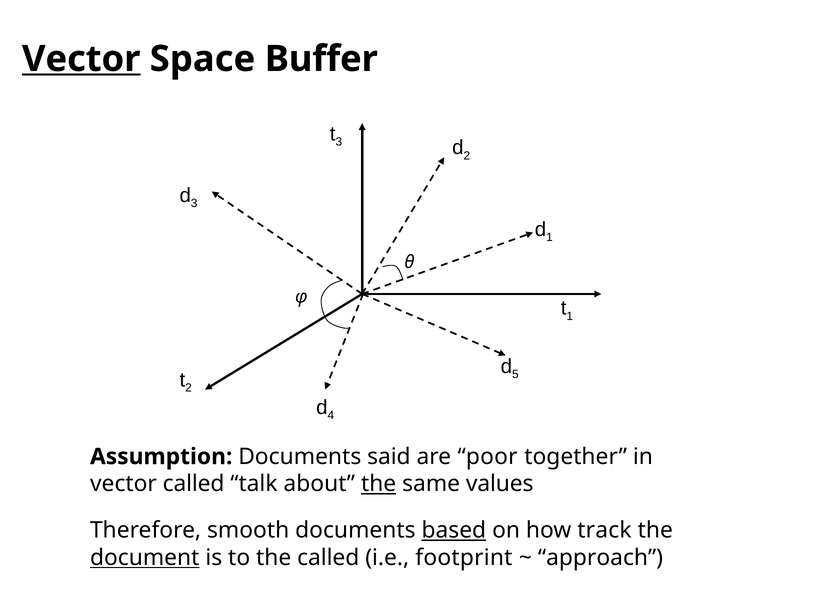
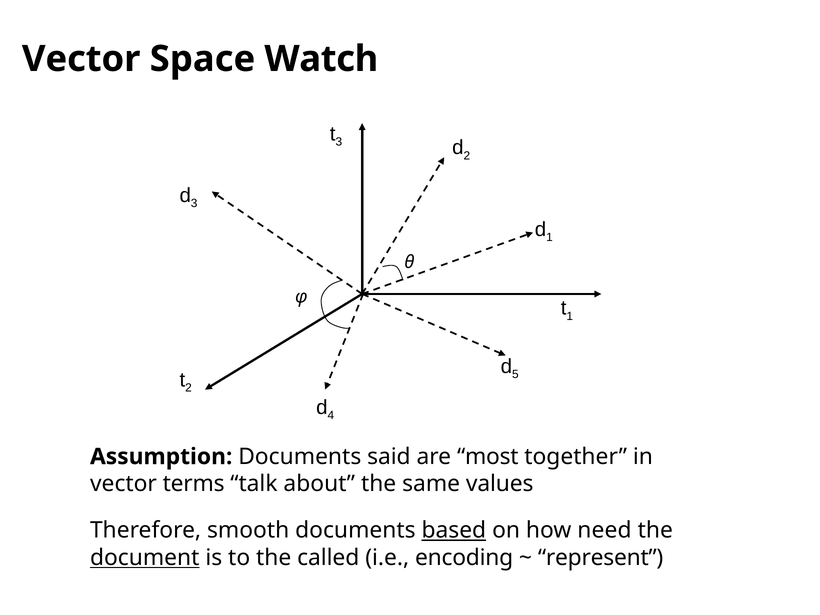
Vector underline: present -> none (81, 59)
Buffer: Buffer -> Watch (321, 59)
poor: poor -> most (488, 457)
vector called: called -> terms (194, 484)
the underline: present -> none (379, 484)
track: track -> need (604, 530)
footprint: footprint -> encoding (464, 558)
approach: approach -> represent (601, 558)
